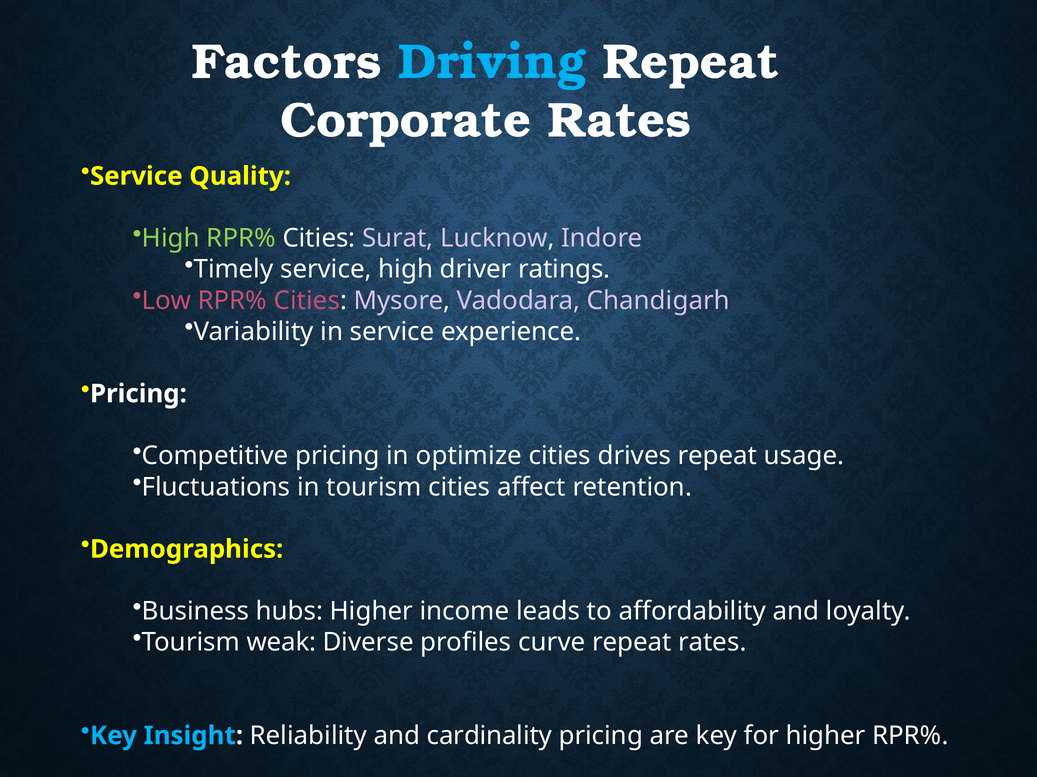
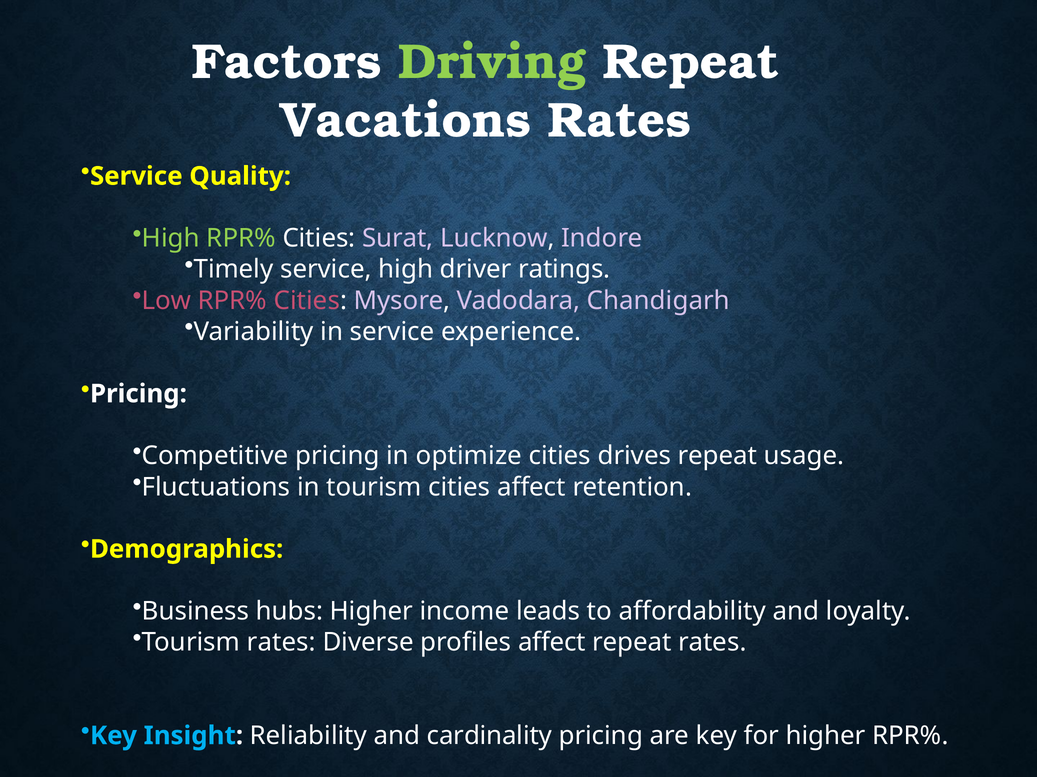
Driving colour: light blue -> light green (492, 62)
Corporate: Corporate -> Vacations (406, 121)
Tourism weak: weak -> rates (281, 643)
profiles curve: curve -> affect (552, 643)
